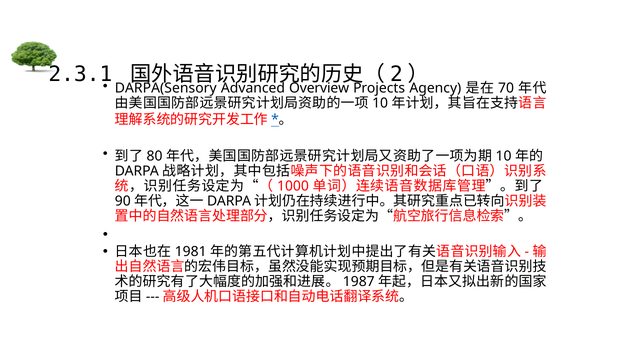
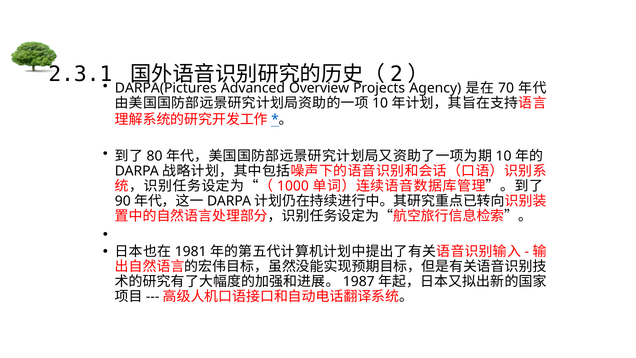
DARPA(Sensory: DARPA(Sensory -> DARPA(Pictures (166, 88)
